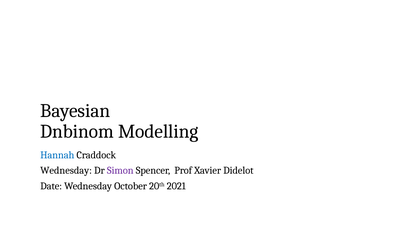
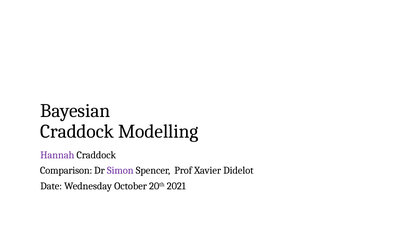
Dnbinom: Dnbinom -> Craddock (77, 131)
Hannah colour: blue -> purple (57, 155)
Wednesday: Wednesday -> Comparison (66, 170)
